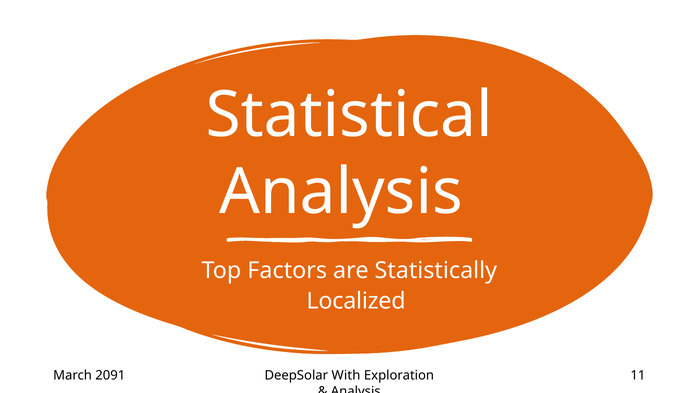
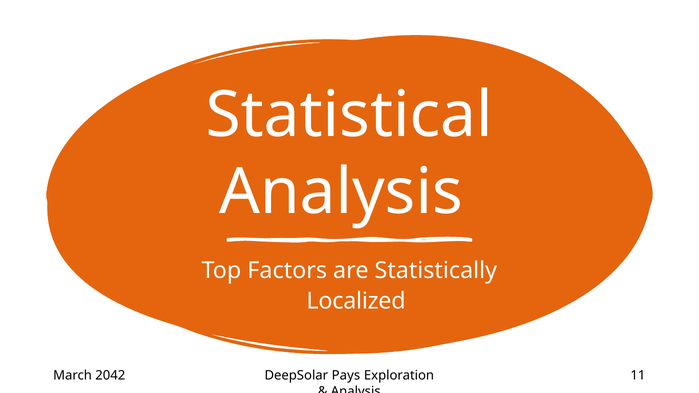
2091: 2091 -> 2042 (110, 376)
With: With -> Pays (346, 376)
